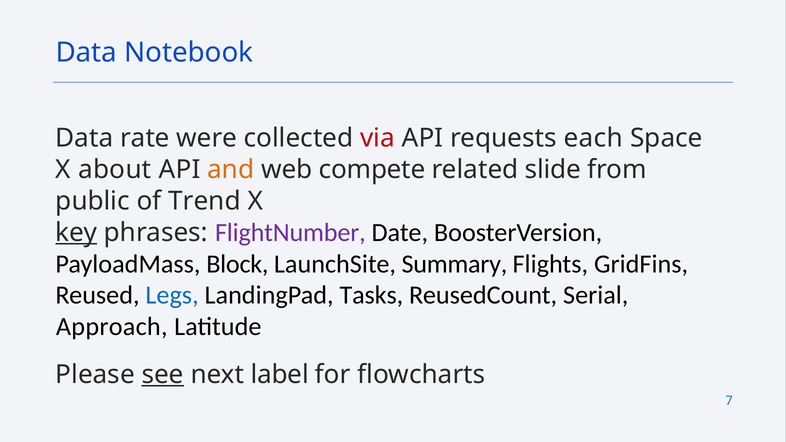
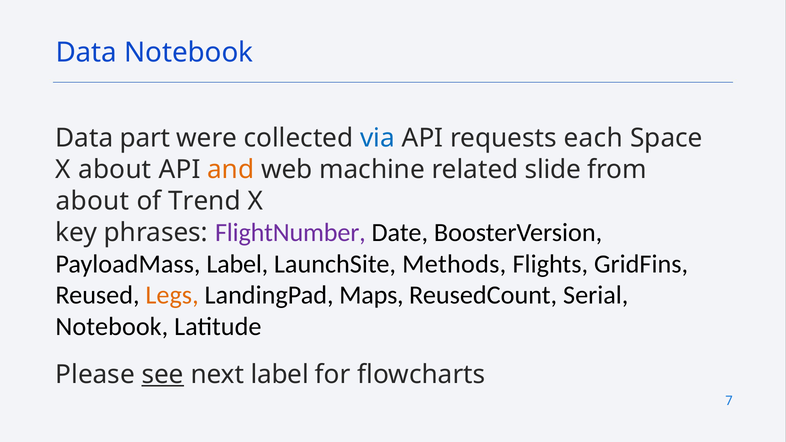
rate: rate -> part (145, 138)
via colour: red -> blue (378, 138)
compete: compete -> machine (372, 170)
public: public -> about (92, 201)
key underline: present -> none (76, 232)
PayloadMass Block: Block -> Label (237, 264)
Summary: Summary -> Methods (454, 264)
Legs colour: blue -> orange (172, 295)
Tasks: Tasks -> Maps (371, 295)
Approach: Approach -> Notebook (112, 327)
